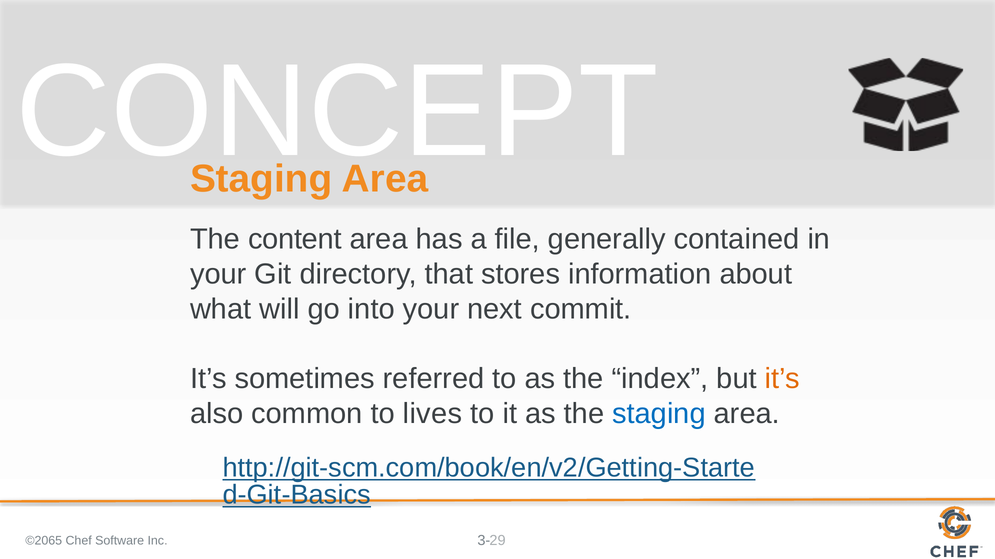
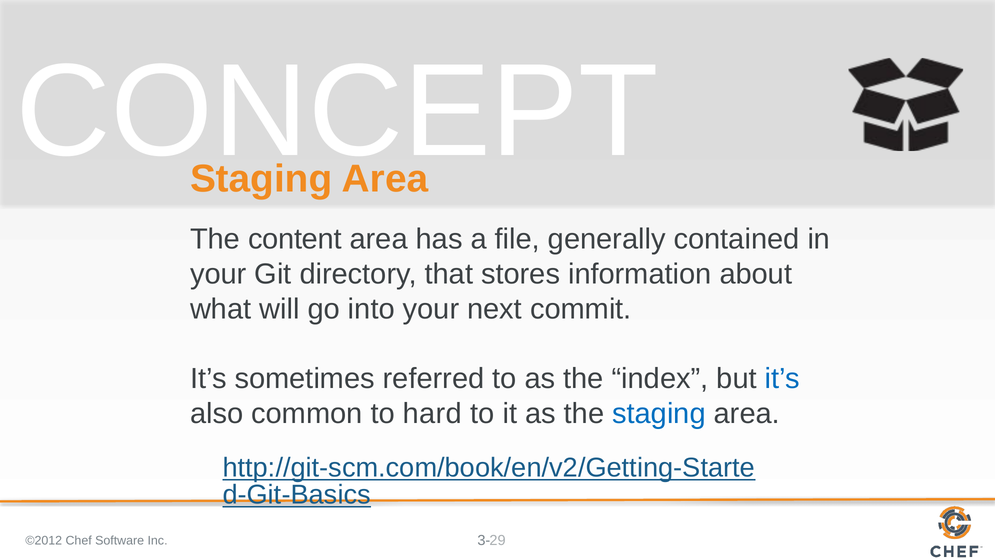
it’s colour: orange -> blue (782, 379)
lives: lives -> hard (432, 414)
©2065: ©2065 -> ©2012 (44, 542)
